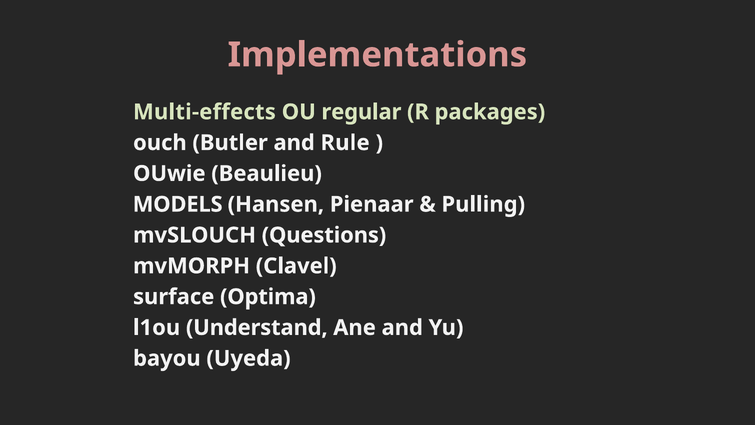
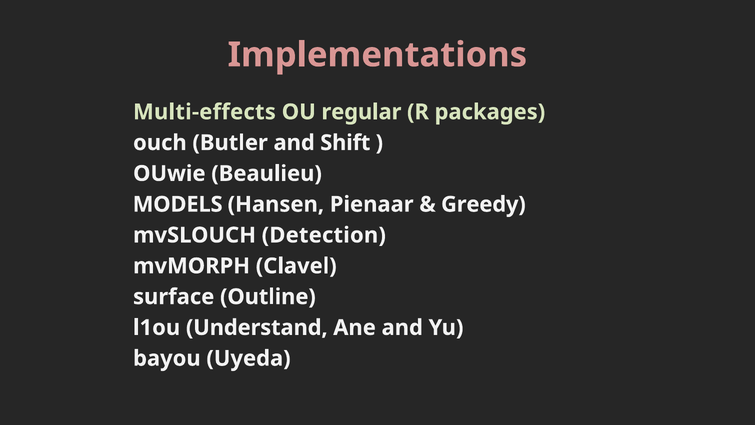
Rule: Rule -> Shift (345, 143)
Pulling: Pulling -> Greedy (483, 204)
Questions: Questions -> Detection (324, 235)
Optima: Optima -> Outline (268, 297)
